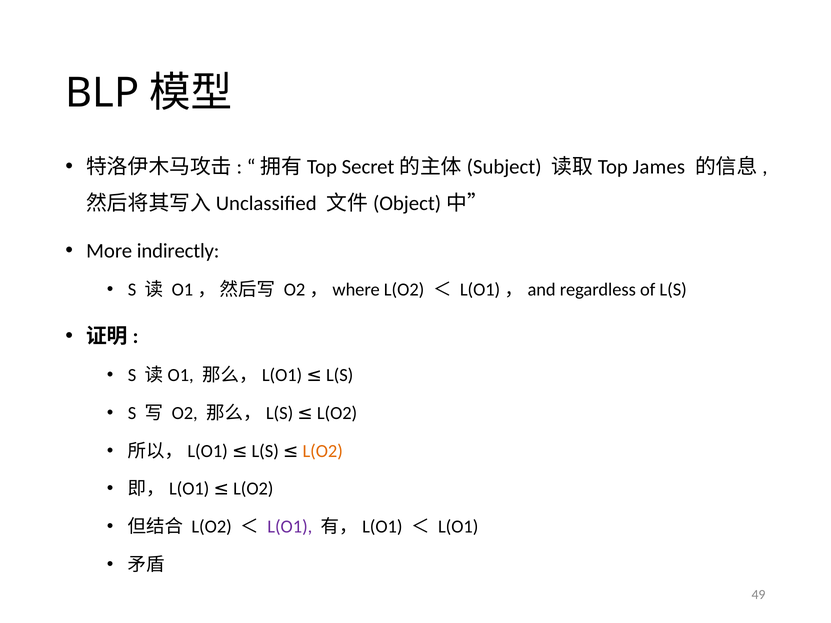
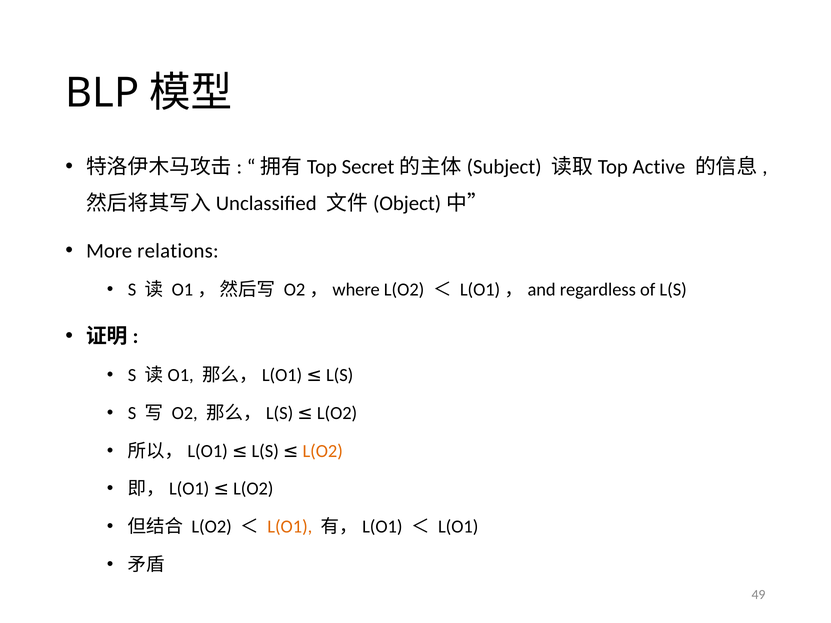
James: James -> Active (659, 167)
indirectly: indirectly -> relations (178, 251)
L(O1 colour: purple -> orange (290, 527)
